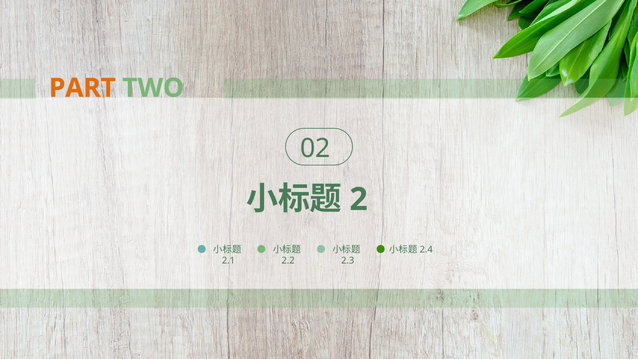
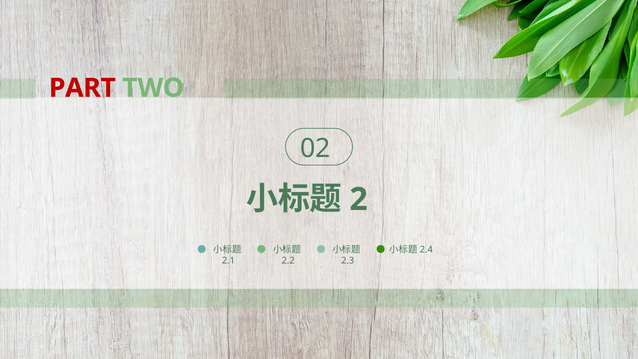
PART colour: orange -> red (82, 88)
